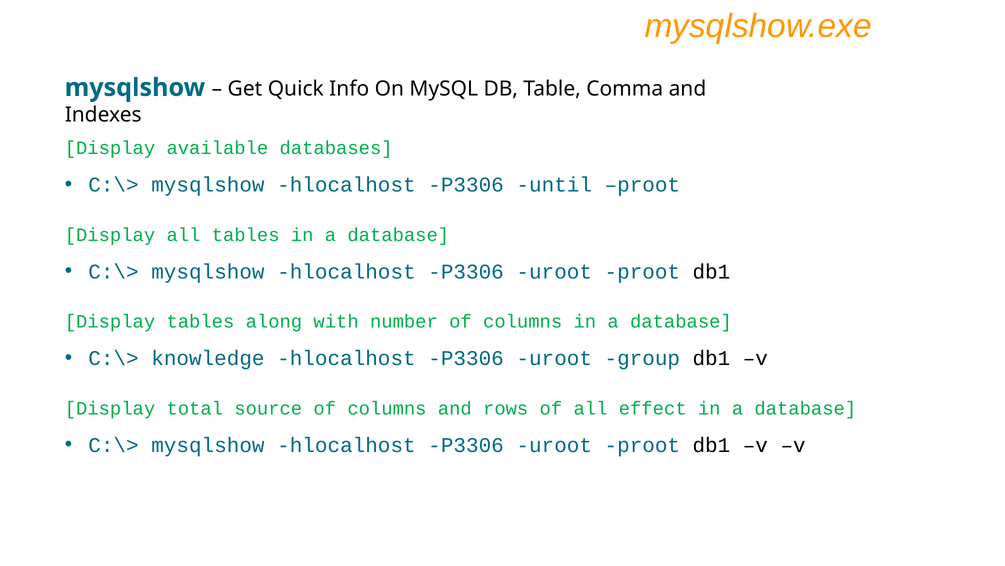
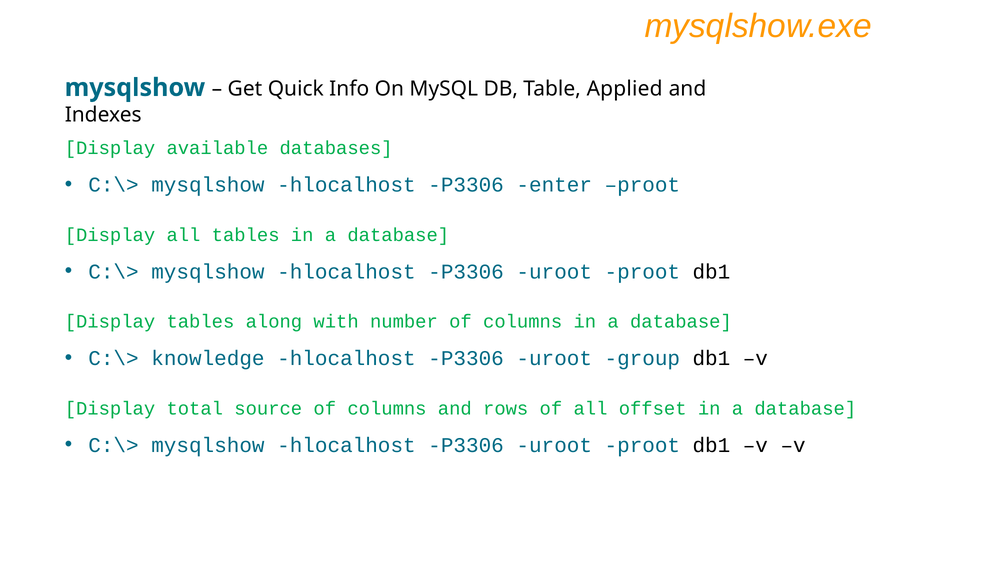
Comma: Comma -> Applied (625, 89)
until: until -> enter (554, 185)
effect: effect -> offset (653, 408)
